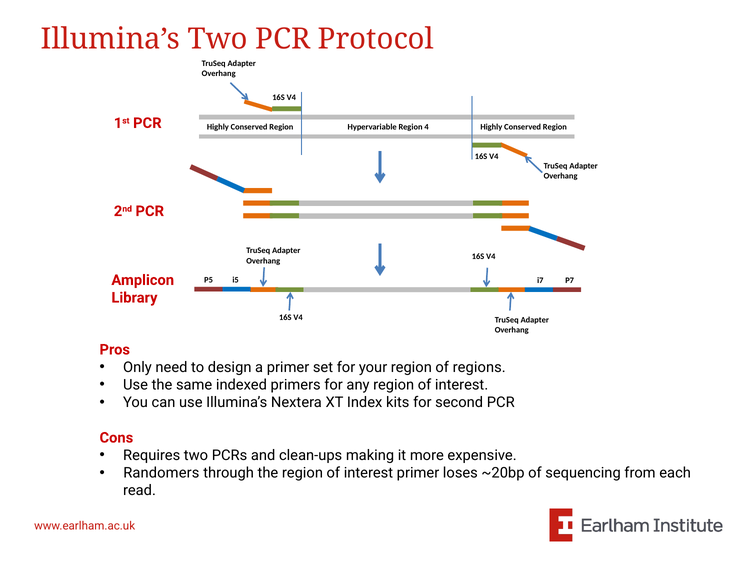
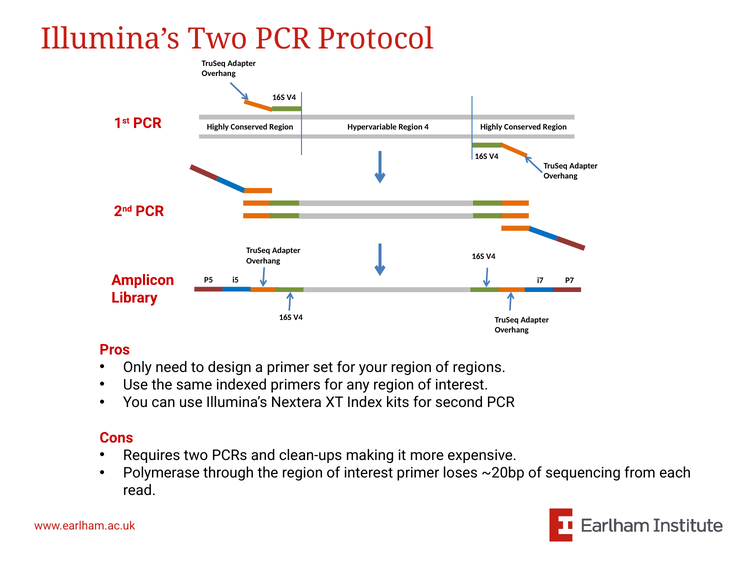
Randomers: Randomers -> Polymerase (161, 473)
